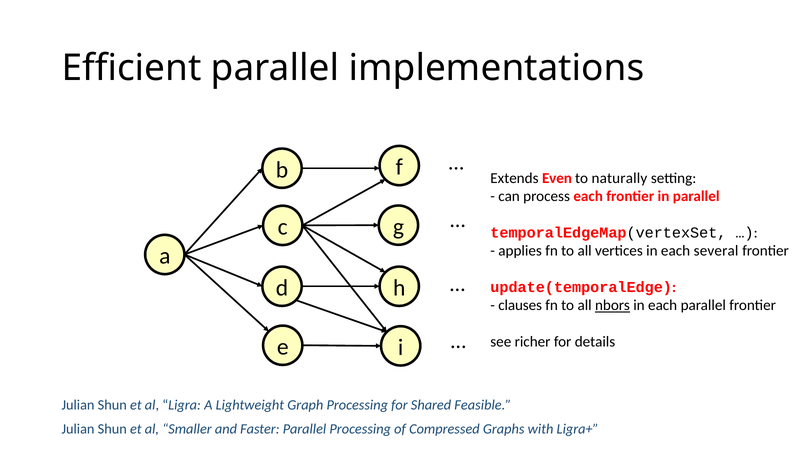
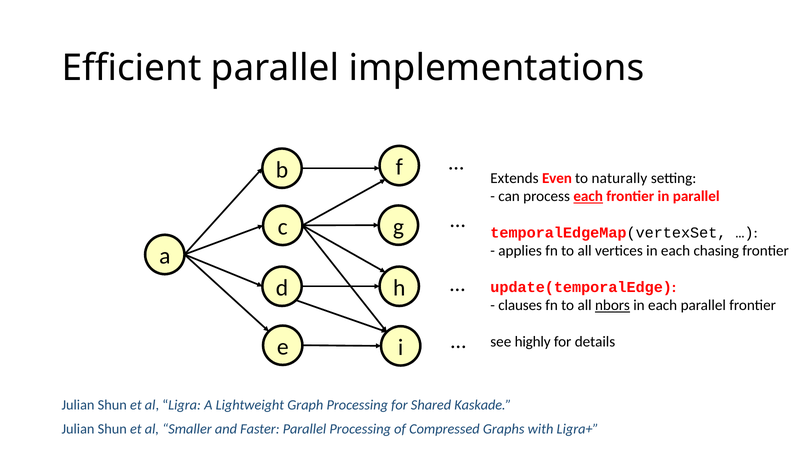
each underline: none -> present (588, 196)
several: several -> chasing (716, 251)
richer: richer -> highly (533, 342)
Feasible: Feasible -> Kaskade (483, 405)
